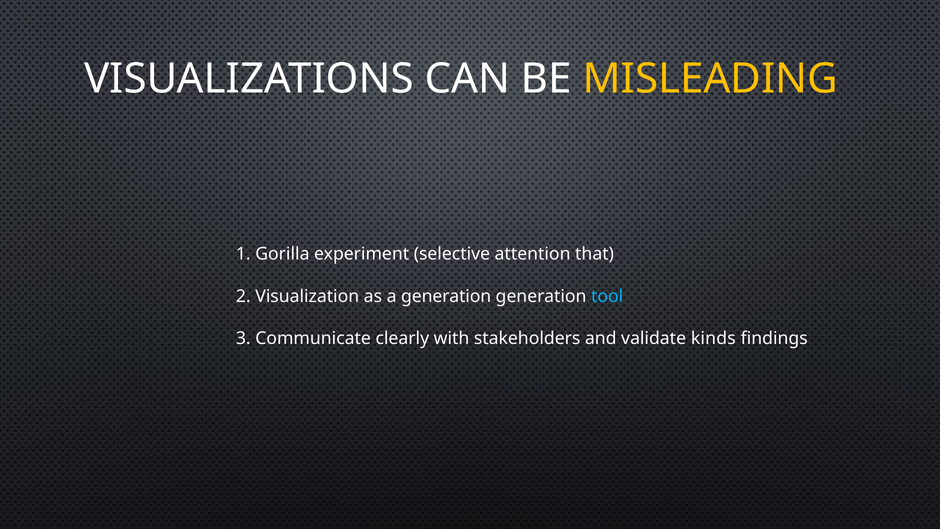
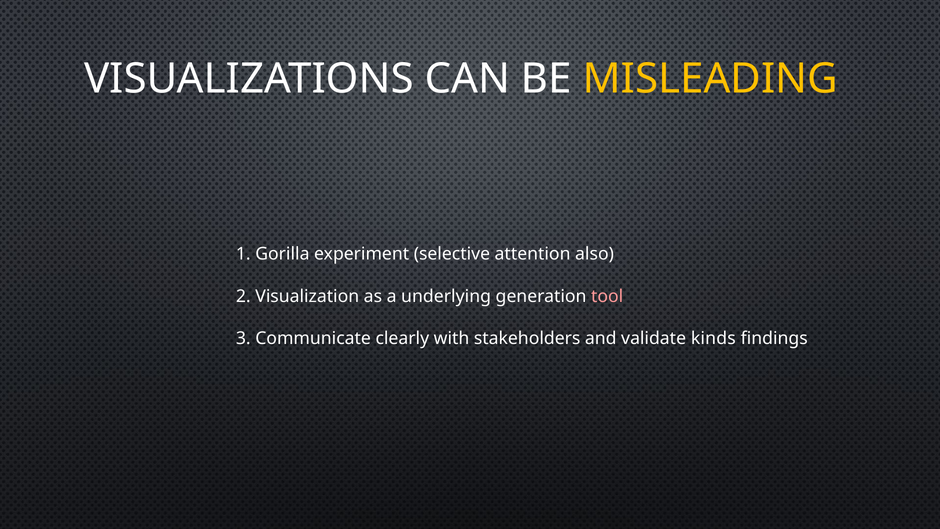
that: that -> also (595, 254)
a generation: generation -> underlying (446, 296)
tool colour: light blue -> pink (607, 296)
